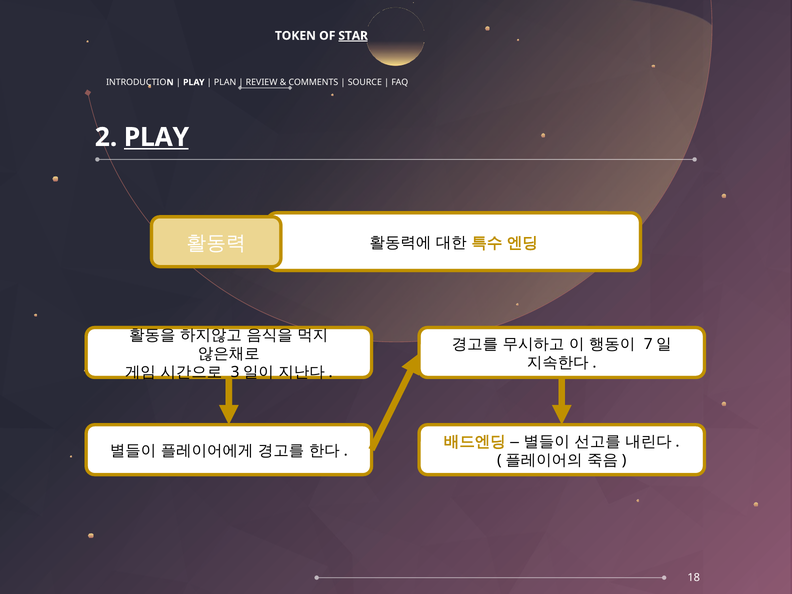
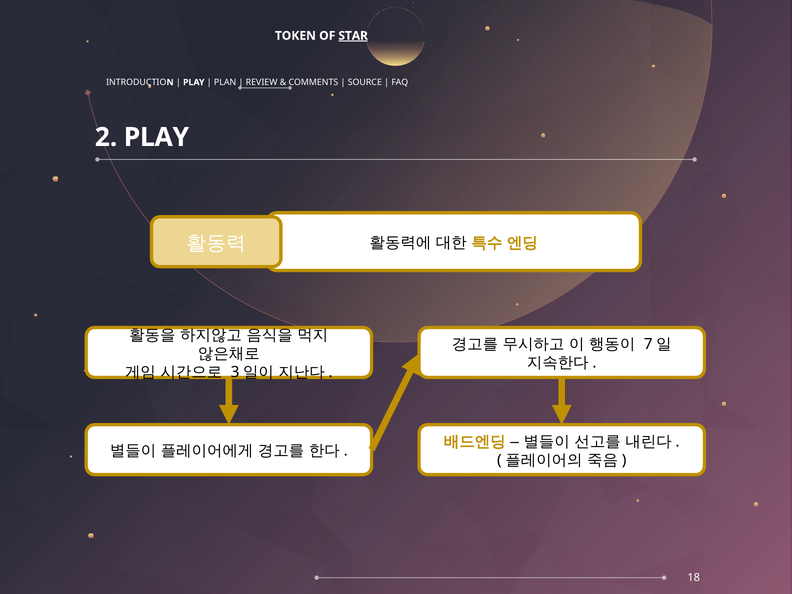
PLAY underline: present -> none (156, 137)
